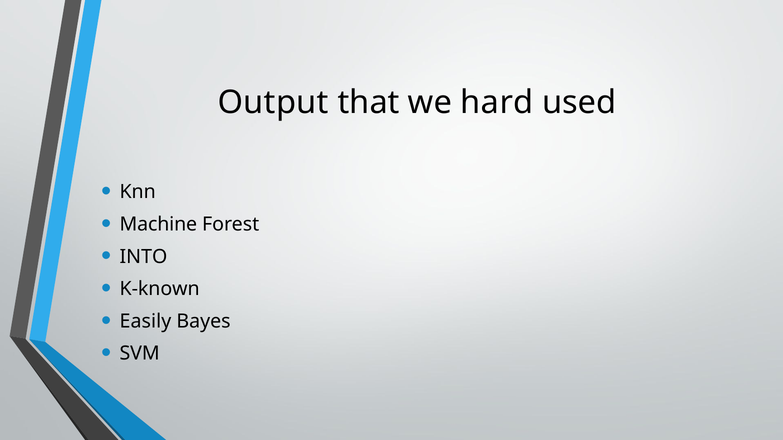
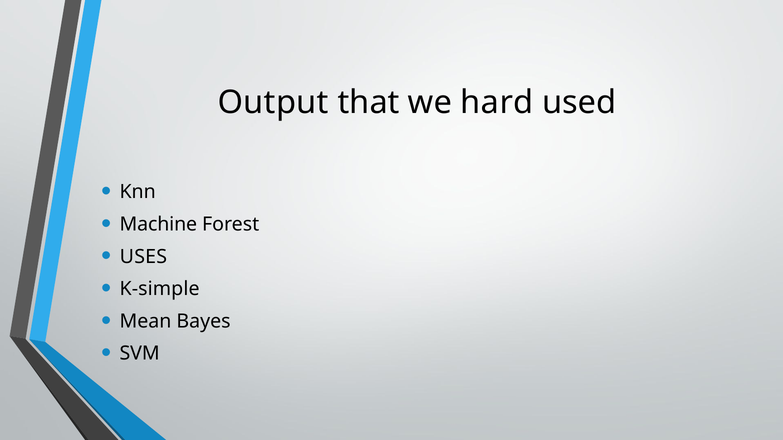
INTO: INTO -> USES (143, 257)
K-known: K-known -> K-simple (160, 289)
Easily: Easily -> Mean (145, 321)
